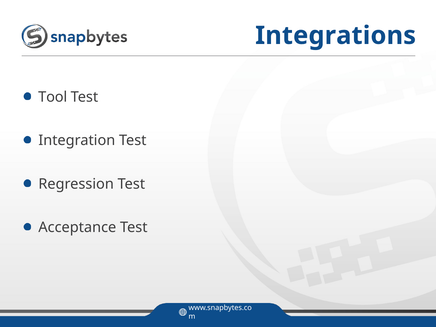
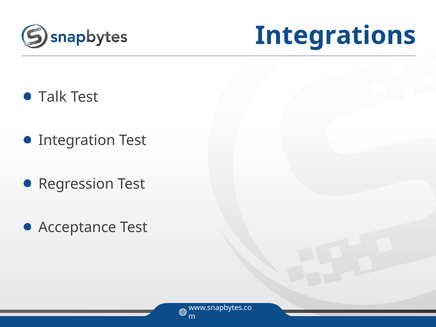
Tool: Tool -> Talk (53, 97)
